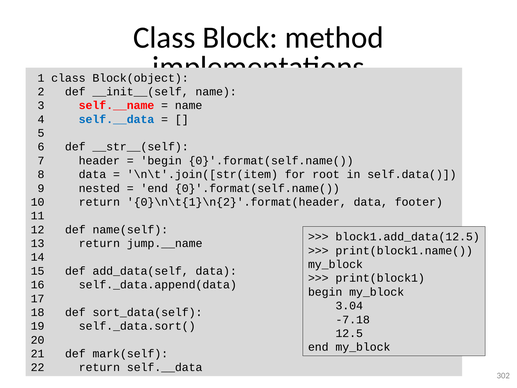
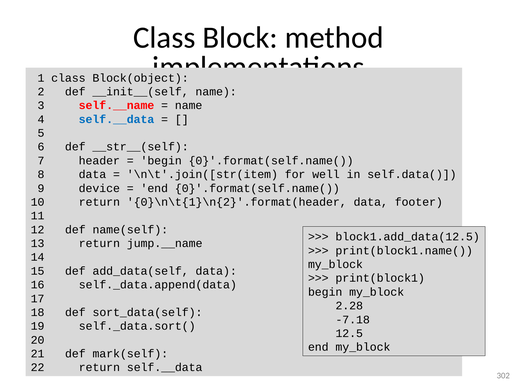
root: root -> well (326, 174)
nested: nested -> device (99, 188)
3.04: 3.04 -> 2.28 (349, 306)
